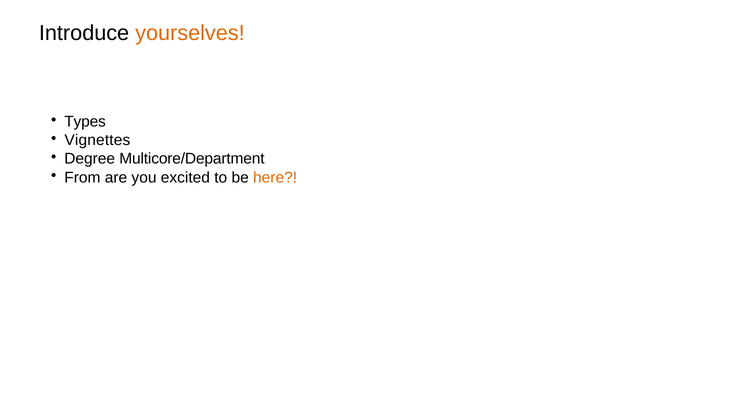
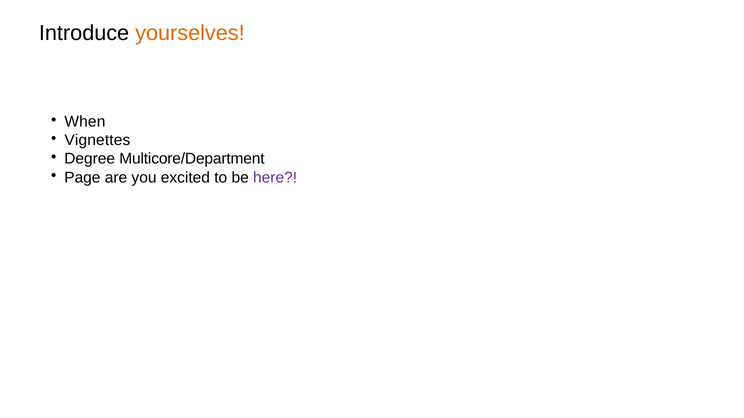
Types: Types -> When (85, 122)
From: From -> Page (82, 178)
here colour: orange -> purple (275, 178)
